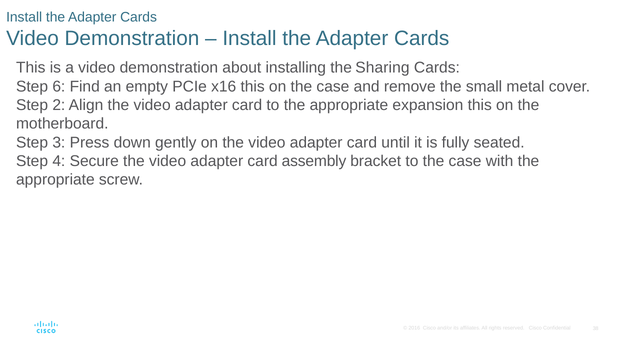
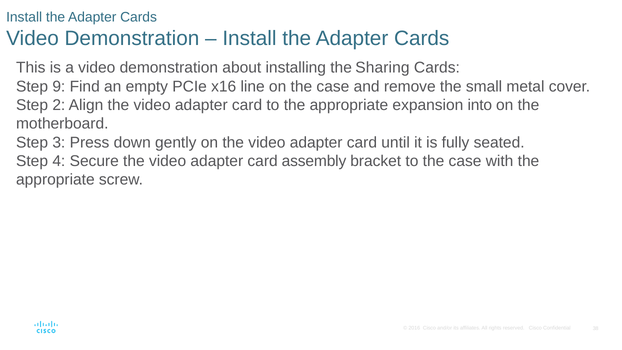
6: 6 -> 9 (59, 86)
x16 this: this -> line (253, 86)
expansion this: this -> into (480, 105)
